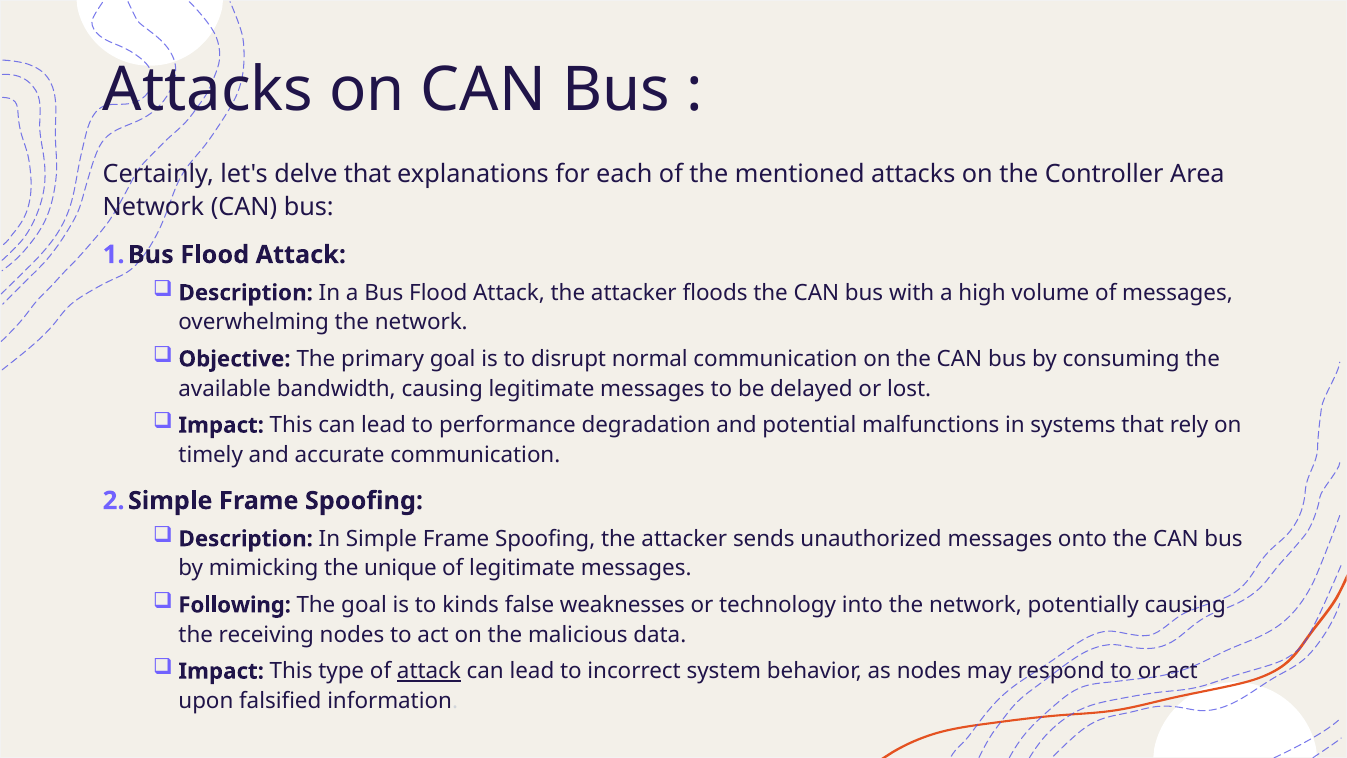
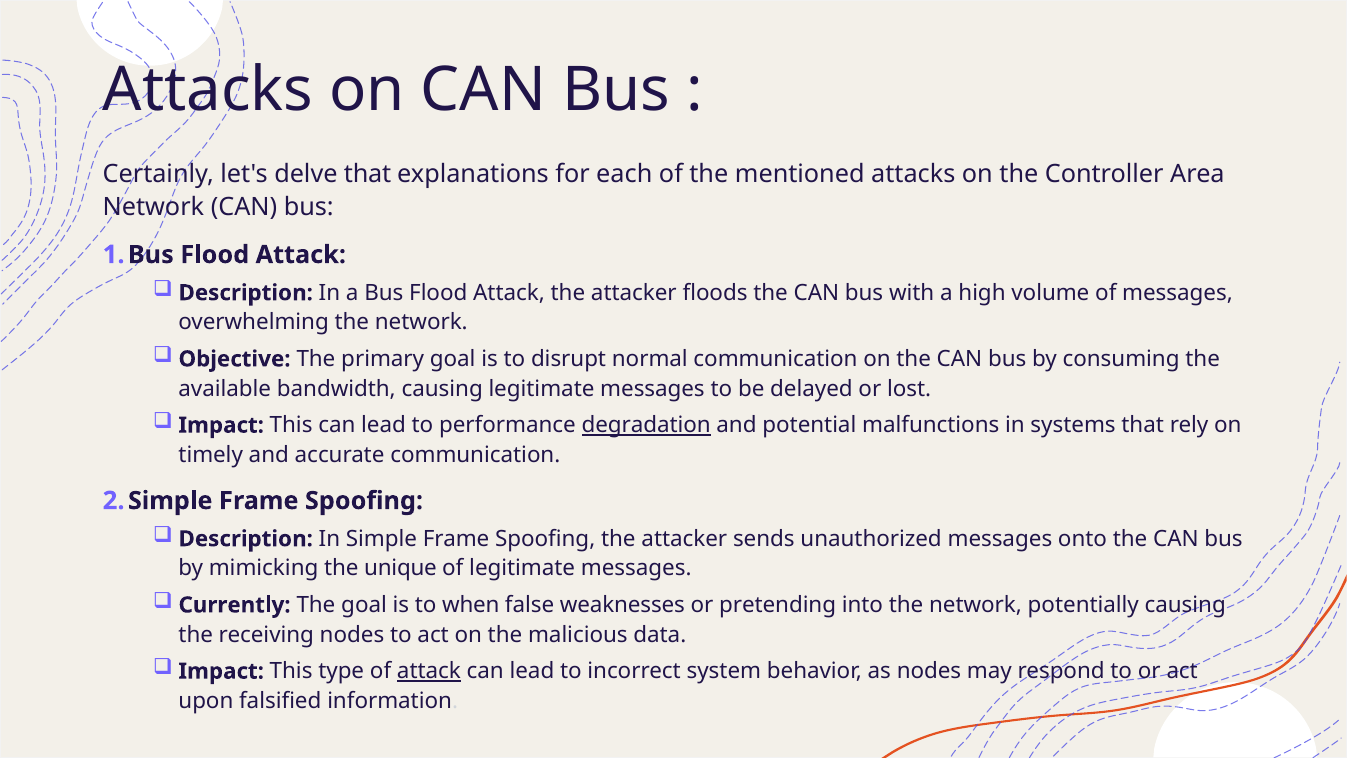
degradation underline: none -> present (646, 425)
Following: Following -> Currently (235, 605)
kinds: kinds -> when (471, 605)
technology: technology -> pretending (778, 605)
